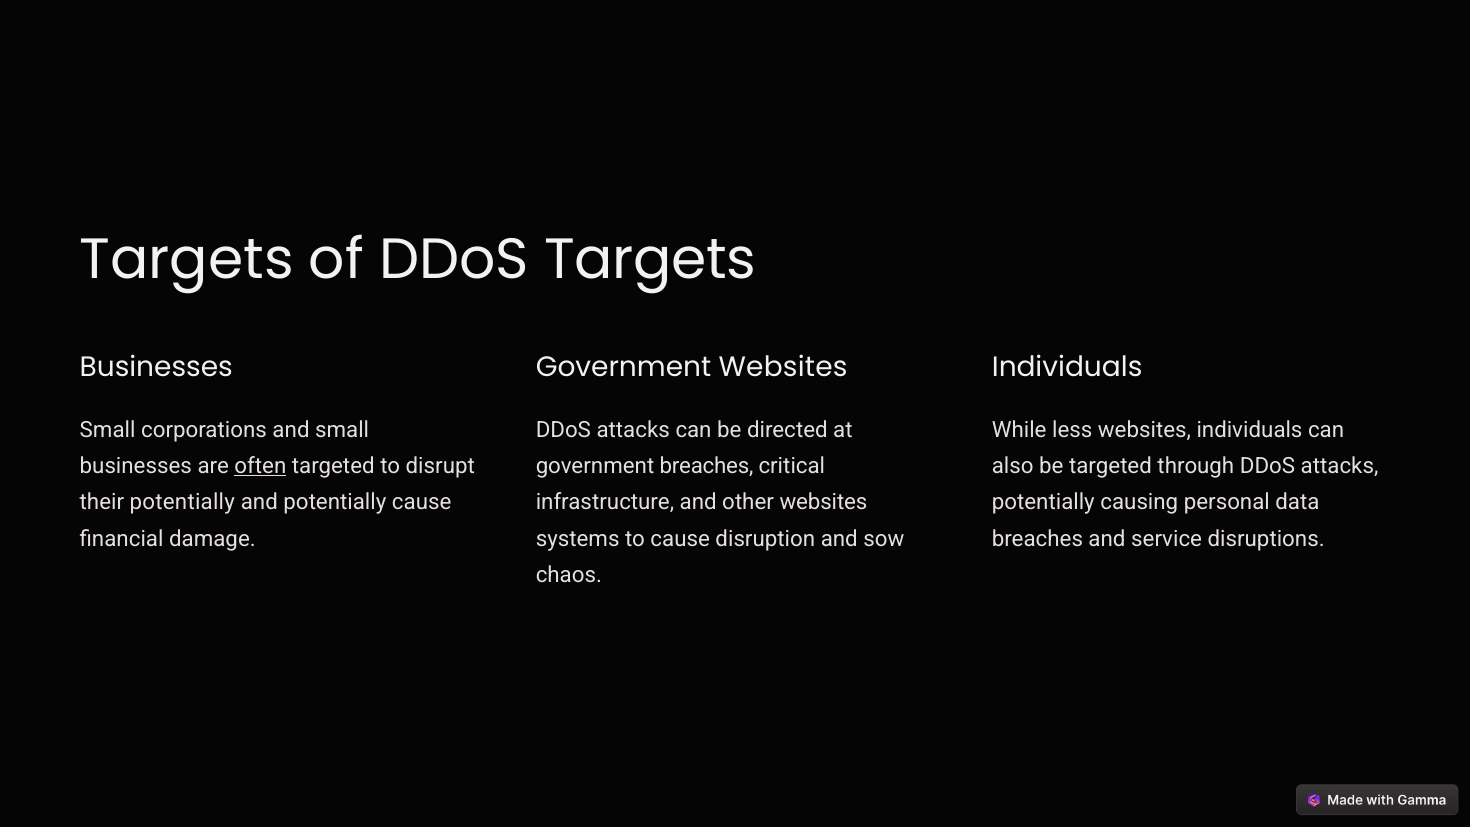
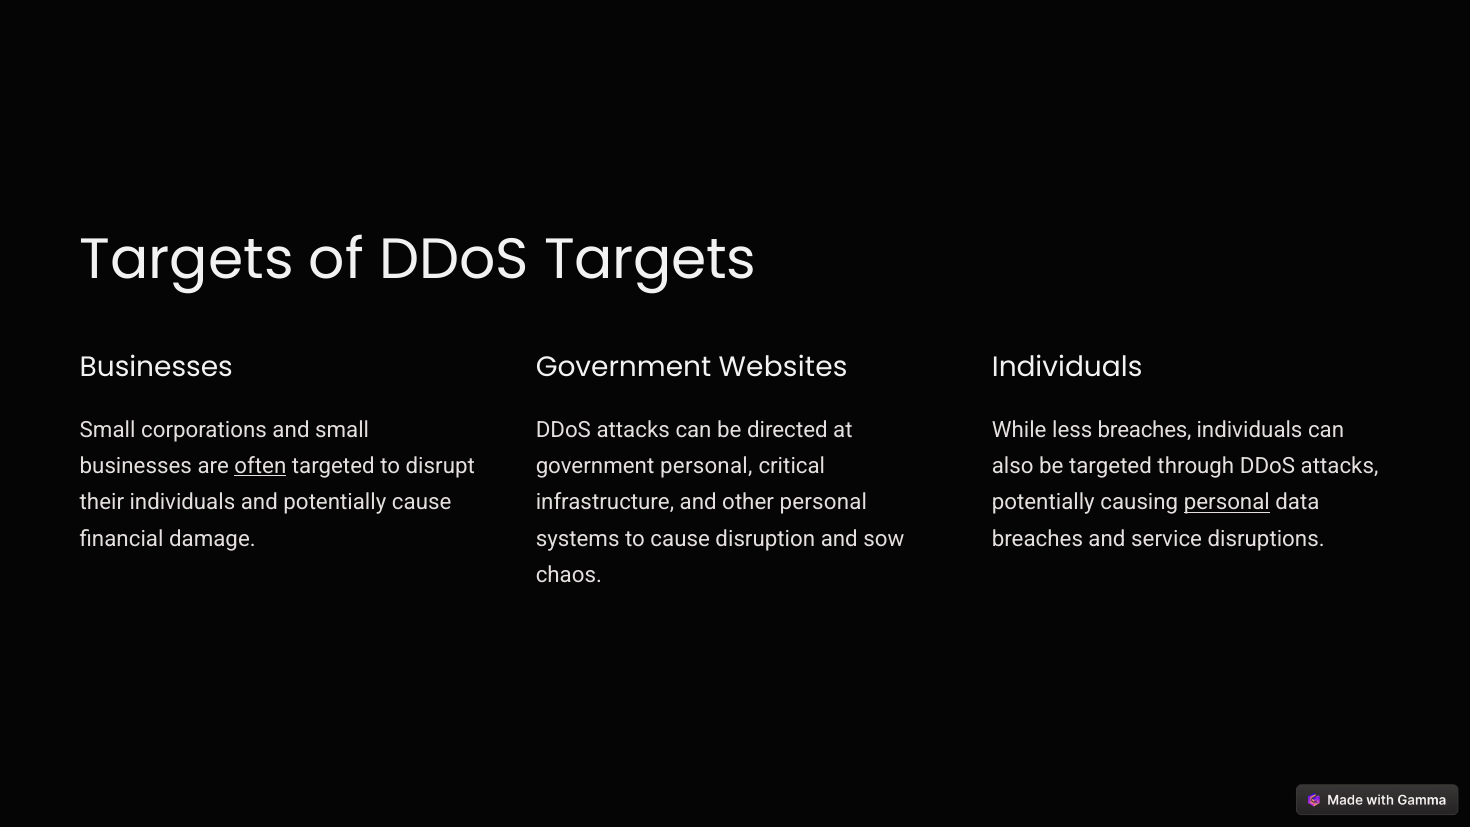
less websites: websites -> breaches (1145, 430)
government breaches: breaches -> personal (706, 466)
their potentially: potentially -> individuals (182, 503)
other websites: websites -> personal (823, 503)
personal underline: none -> present (1227, 503)
